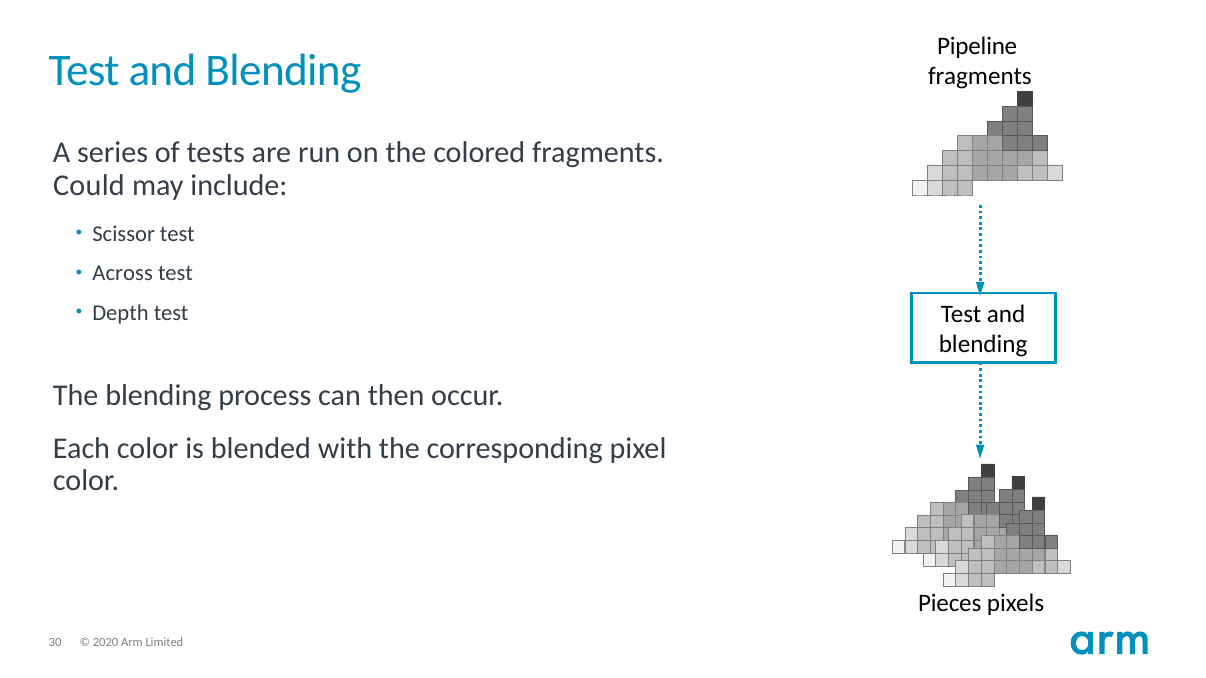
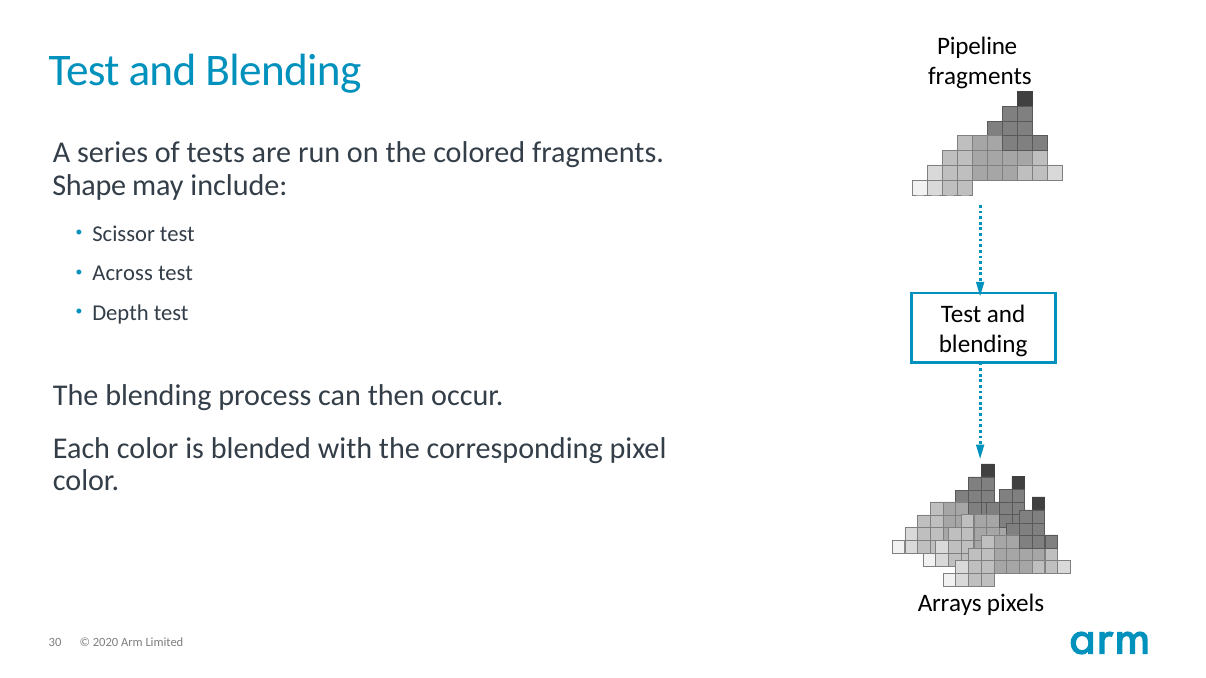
Could: Could -> Shape (89, 185)
Pieces: Pieces -> Arrays (950, 604)
